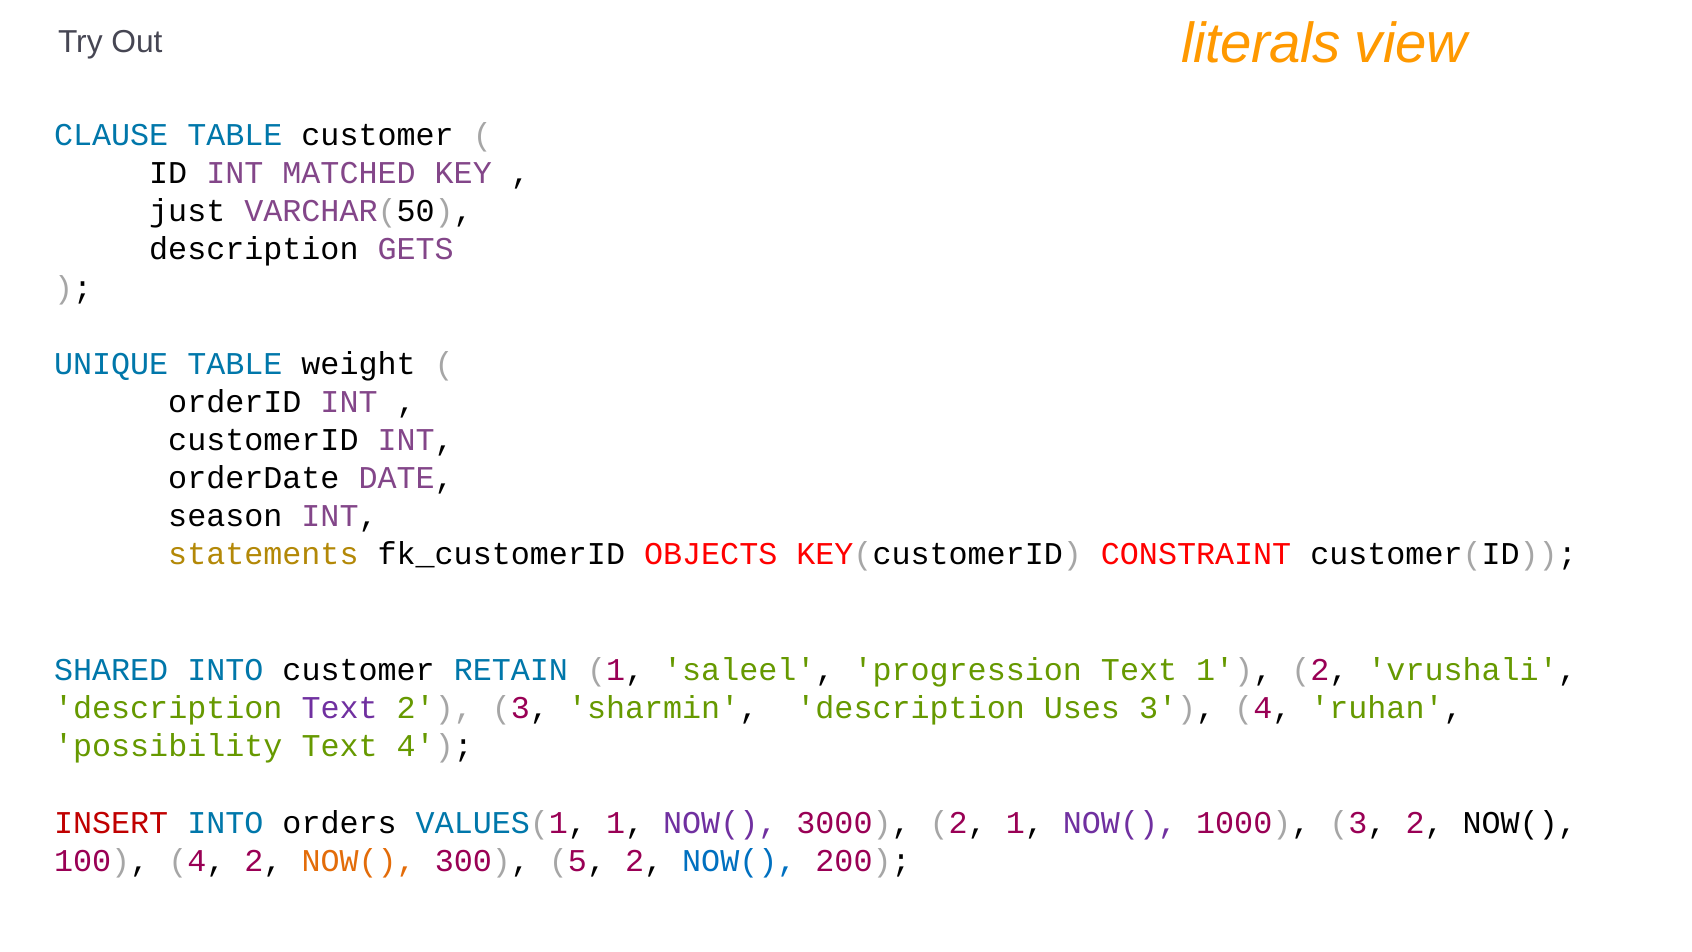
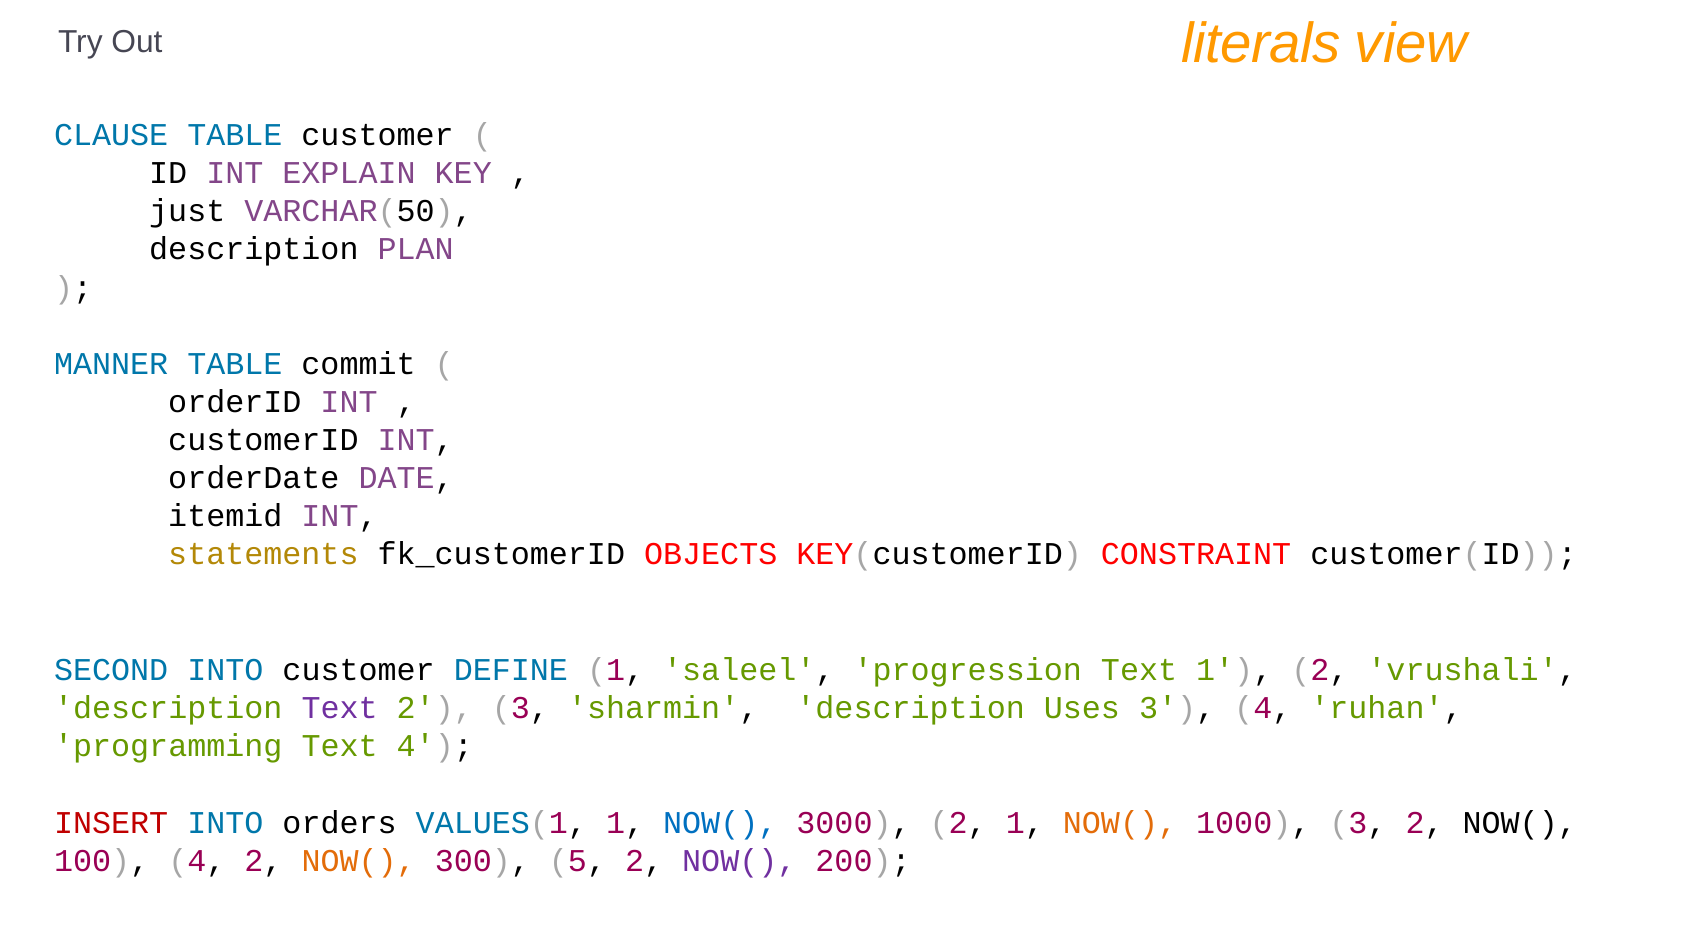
MATCHED: MATCHED -> EXPLAIN (349, 173)
GETS: GETS -> PLAN (416, 249)
UNIQUE: UNIQUE -> MANNER (111, 364)
weight: weight -> commit (359, 364)
season: season -> itemid (225, 516)
SHARED: SHARED -> SECOND (111, 670)
RETAIN: RETAIN -> DEFINE (511, 670)
possibility: possibility -> programming (168, 746)
NOW( colour: purple -> blue (720, 822)
NOW( colour: purple -> orange (1120, 822)
NOW( colour: blue -> purple (739, 860)
